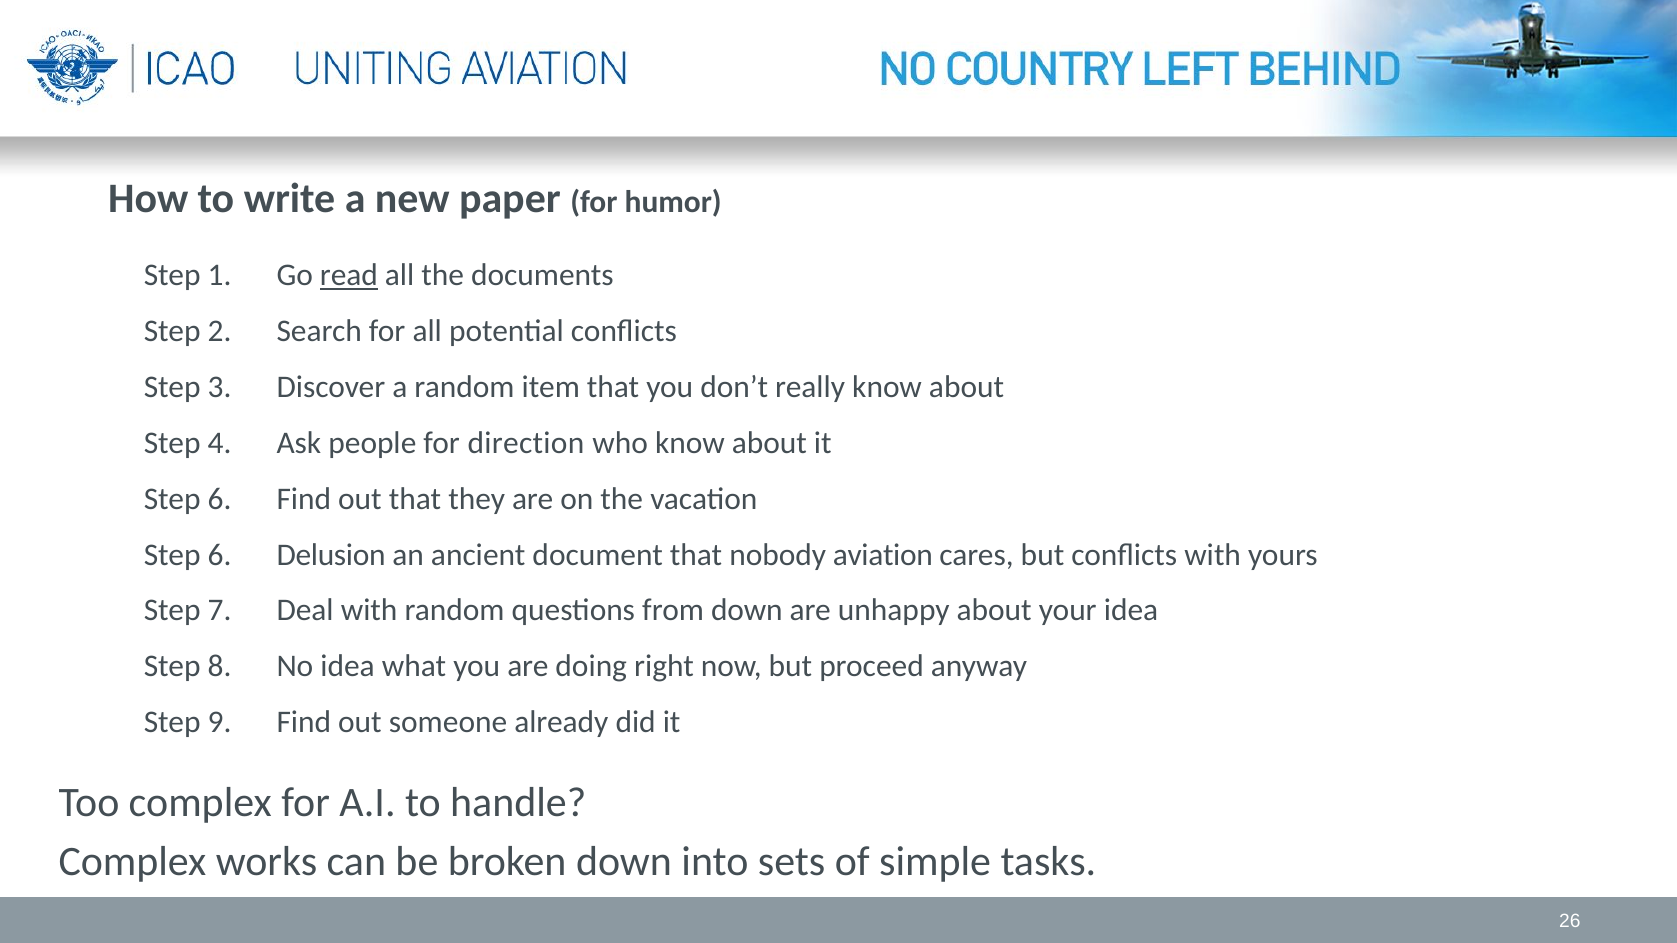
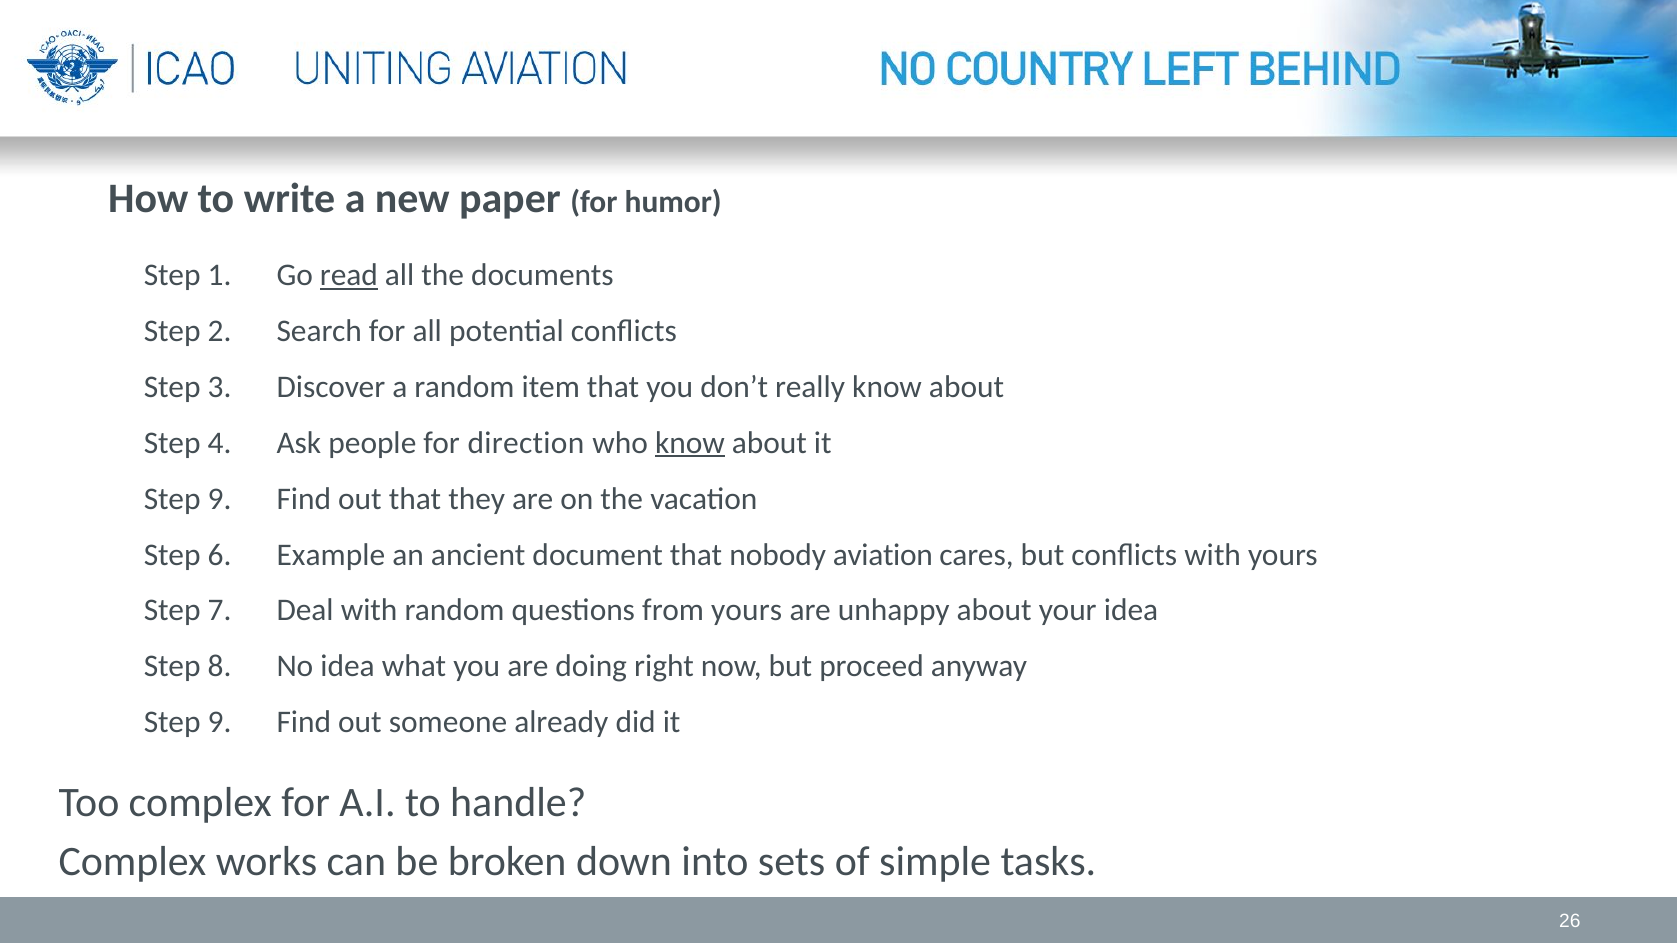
know underline: none -> present (690, 443)
6: 6 -> 9 (220, 499)
Delusion: Delusion -> Example (331, 555)
from down: down -> yours (747, 611)
